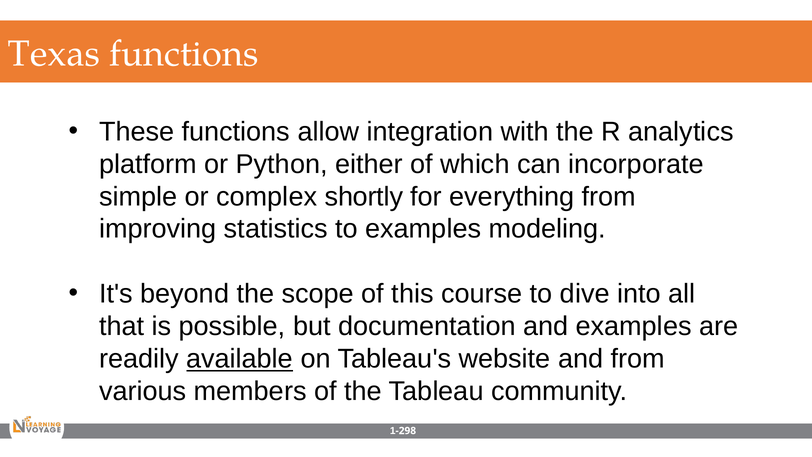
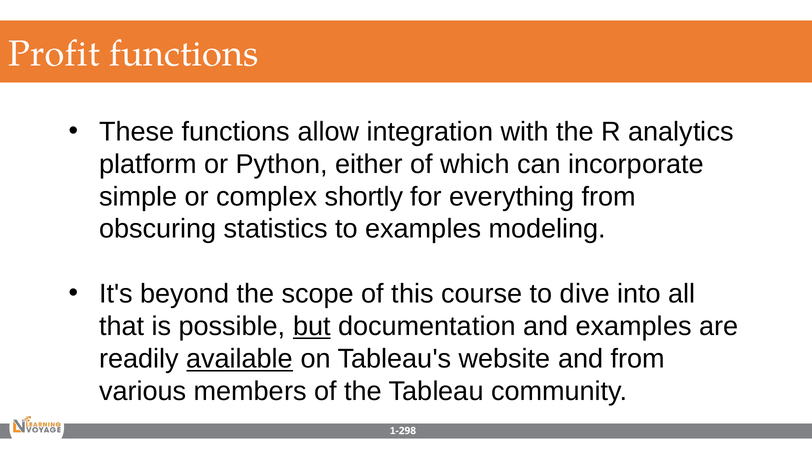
Texas: Texas -> Profit (54, 54)
improving: improving -> obscuring (158, 229)
but underline: none -> present (312, 326)
